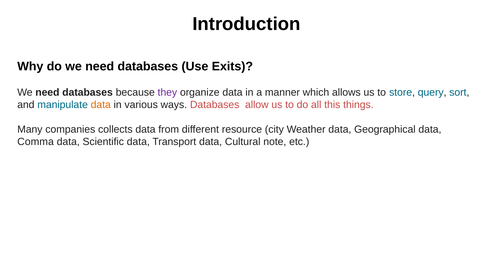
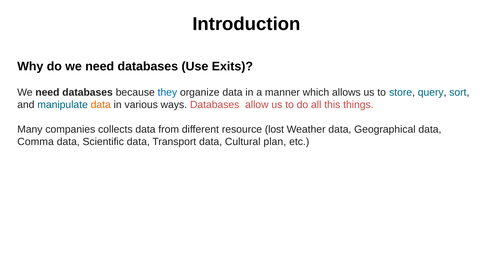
they colour: purple -> blue (167, 92)
city: city -> lost (274, 129)
note: note -> plan (275, 142)
